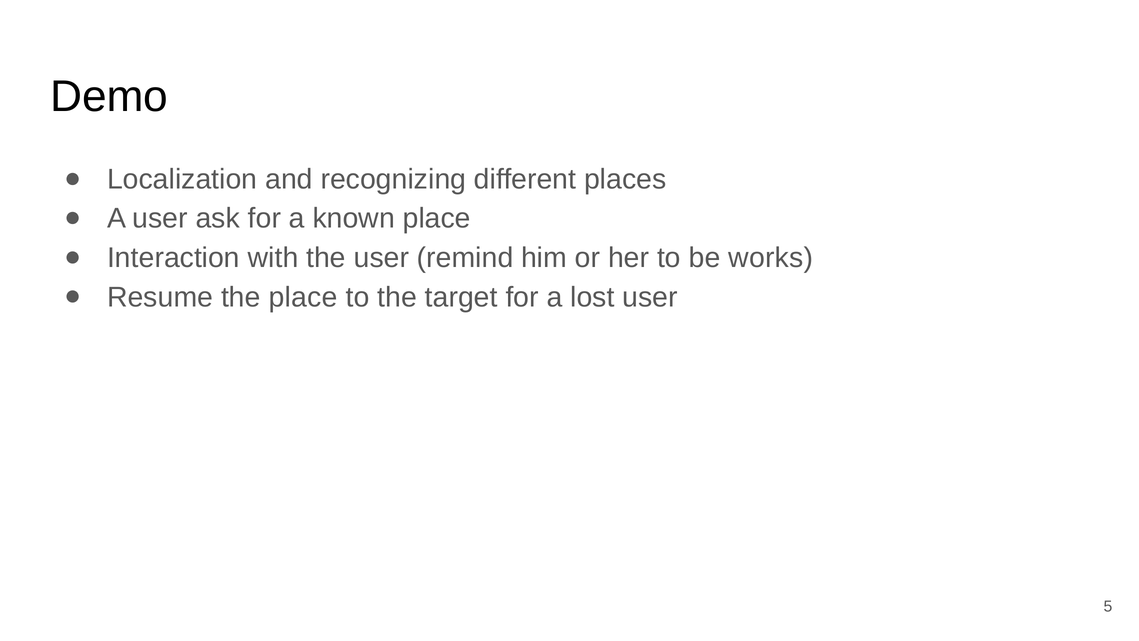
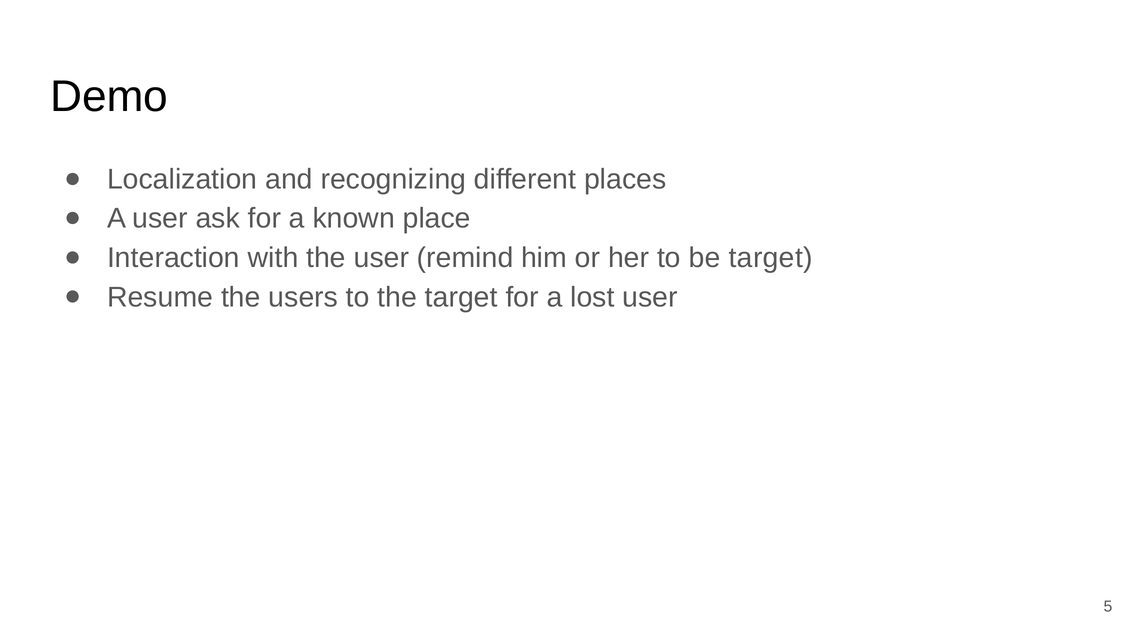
be works: works -> target (771, 258)
the place: place -> users (303, 297)
